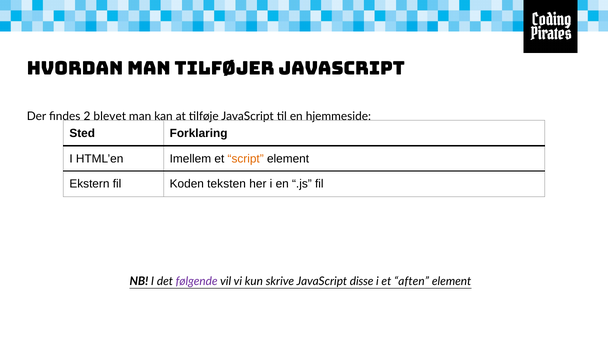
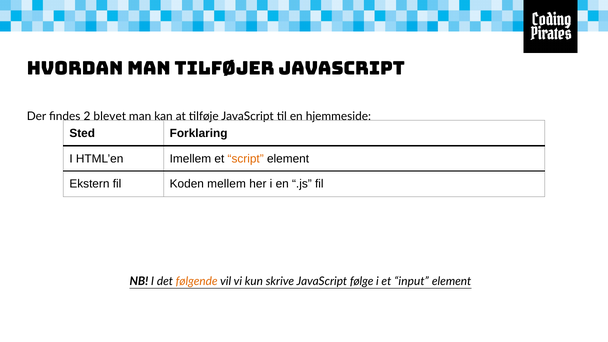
teksten: teksten -> mellem (227, 184)
følgende colour: purple -> orange (197, 281)
disse: disse -> følge (362, 281)
aften: aften -> input (412, 281)
